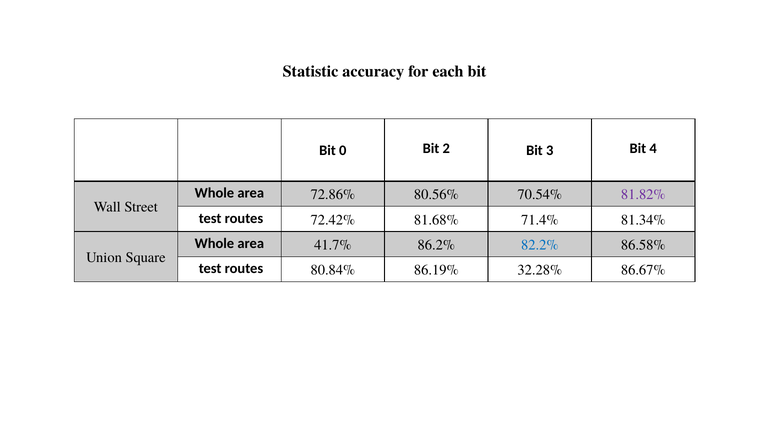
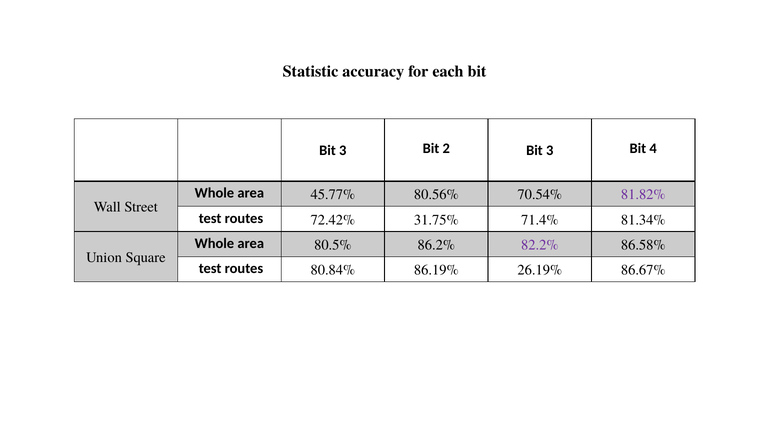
0: 0 -> 3 (343, 150)
72.86%: 72.86% -> 45.77% (333, 195)
81.68%: 81.68% -> 31.75% (436, 220)
41.7%: 41.7% -> 80.5% (333, 245)
82.2% colour: blue -> purple (540, 245)
32.28%: 32.28% -> 26.19% (540, 270)
